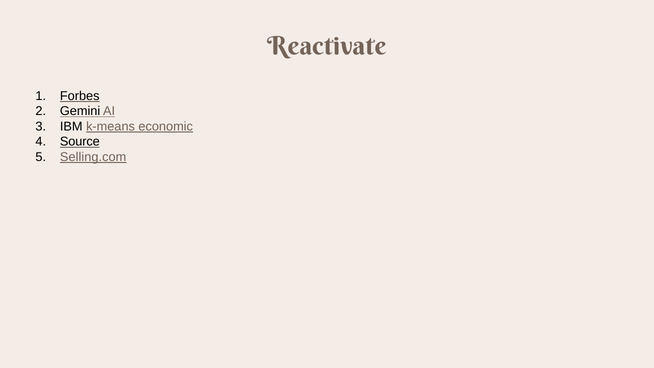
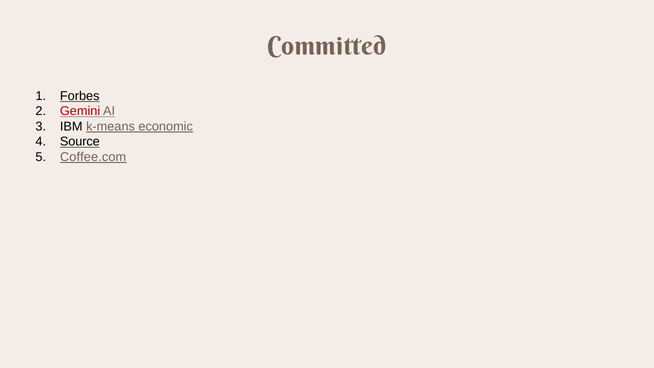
Reactivate: Reactivate -> Committed (327, 46)
Gemini colour: black -> red (80, 111)
Selling.com: Selling.com -> Coffee.com (93, 157)
